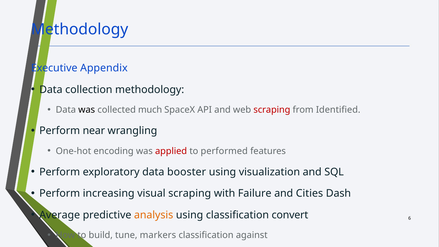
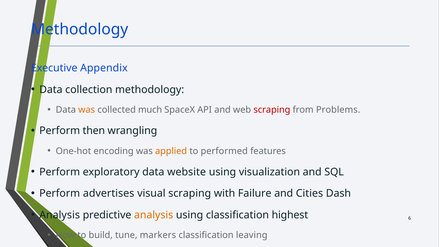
was colour: black -> orange (87, 110)
Identified: Identified -> Problems (338, 110)
near: near -> then (94, 131)
applied colour: red -> orange (171, 151)
booster: booster -> website (187, 172)
increasing: increasing -> advertises (109, 193)
Average: Average -> Analysis (60, 215)
convert: convert -> highest (290, 215)
against: against -> leaving (252, 235)
